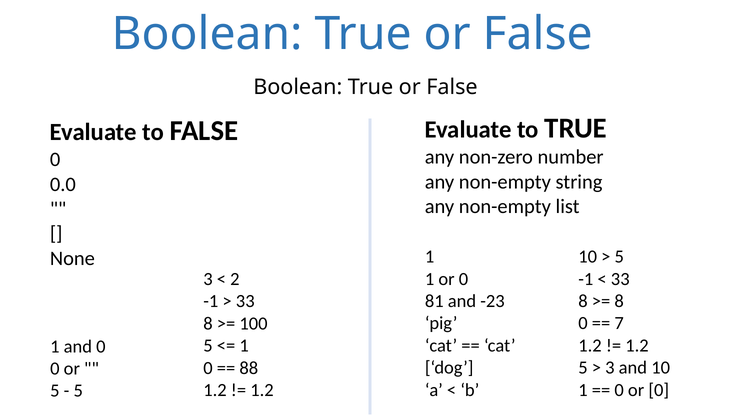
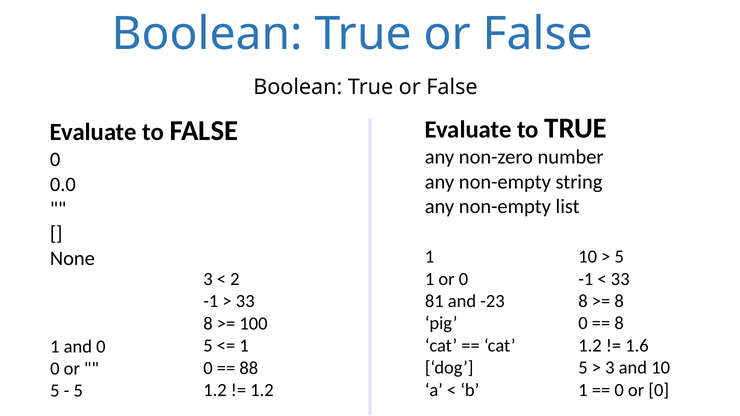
7: 7 -> 8 (619, 324)
1.2: 1.2 -> 1.6 (637, 346)
